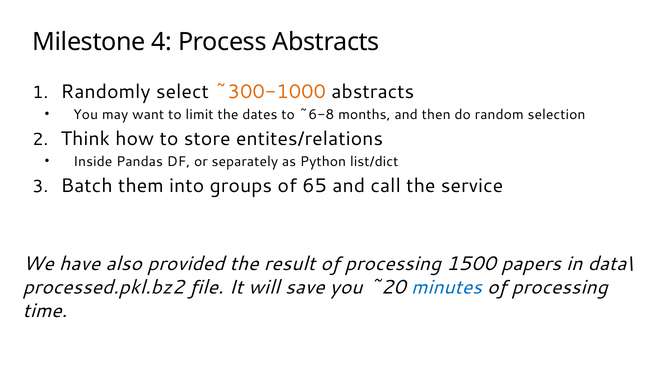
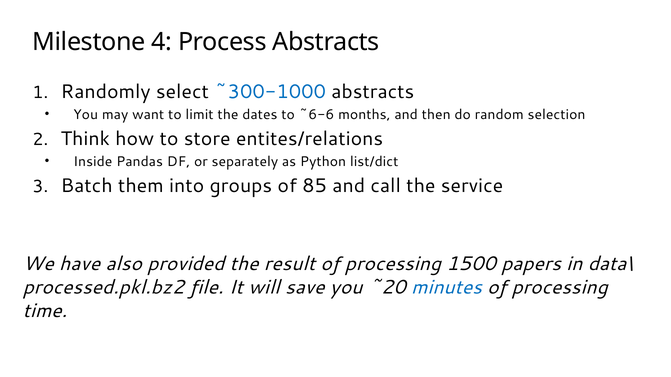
~300-1000 colour: orange -> blue (270, 92)
~6-8: ~6-8 -> ~6-6 (316, 115)
65: 65 -> 85 (315, 186)
